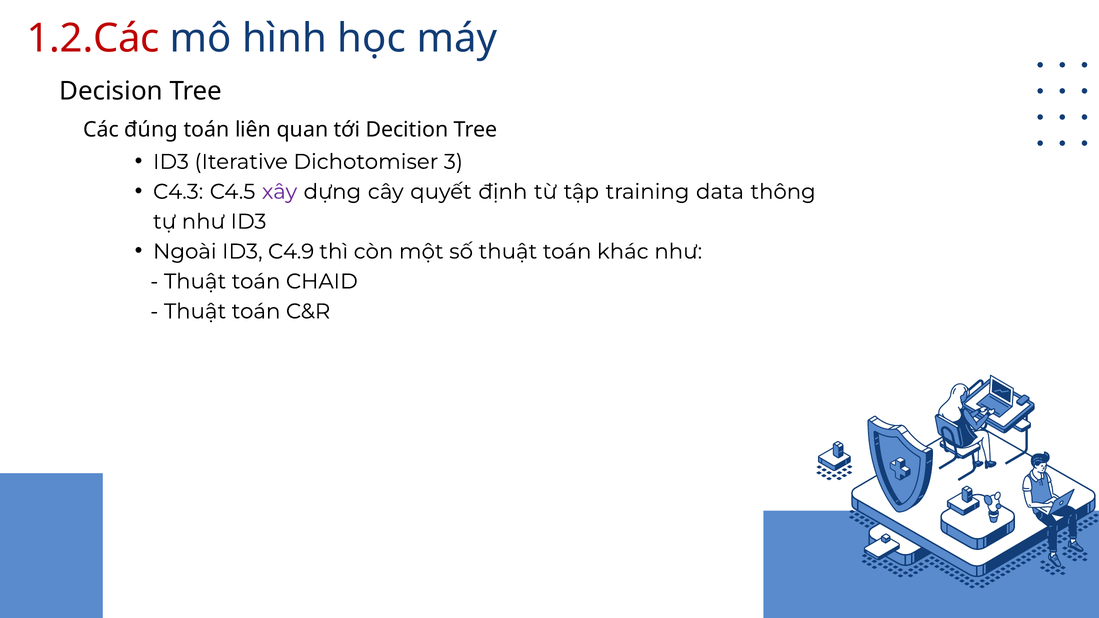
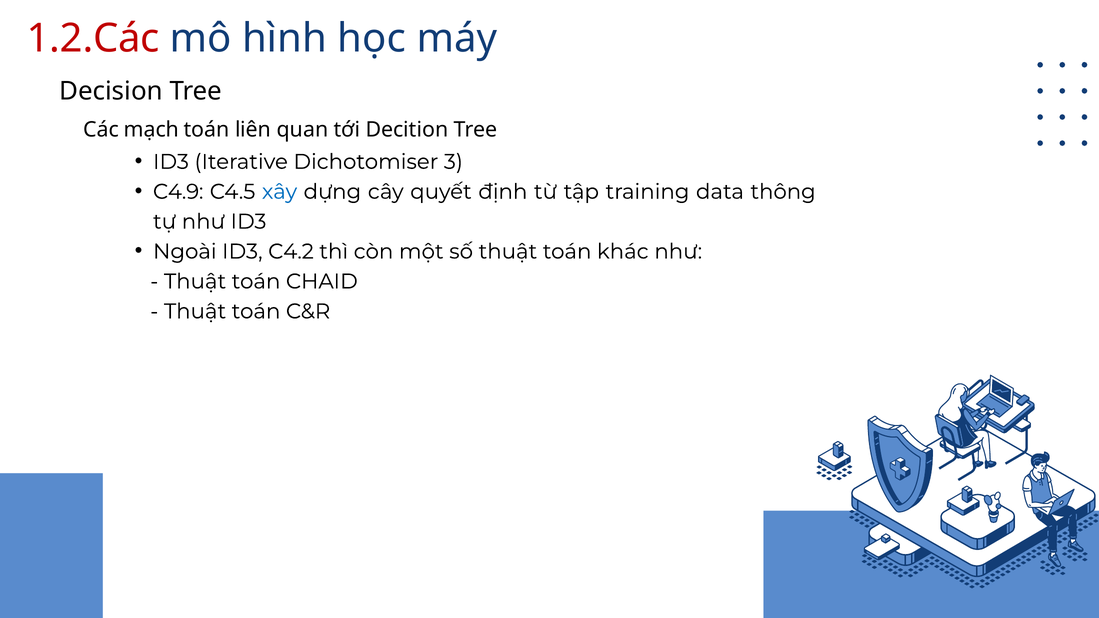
đúng: đúng -> mạch (151, 130)
C4.3: C4.3 -> C4.9 (178, 192)
xây colour: purple -> blue (280, 192)
C4.9: C4.9 -> C4.2 (291, 252)
